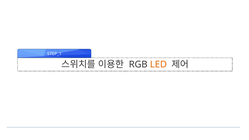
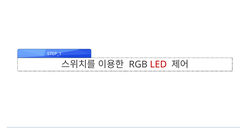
LED colour: orange -> red (158, 64)
